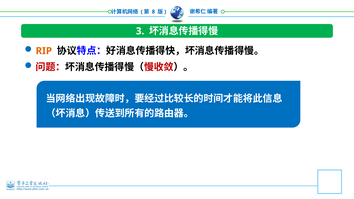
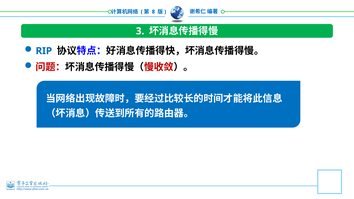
RIP colour: orange -> blue (44, 51)
